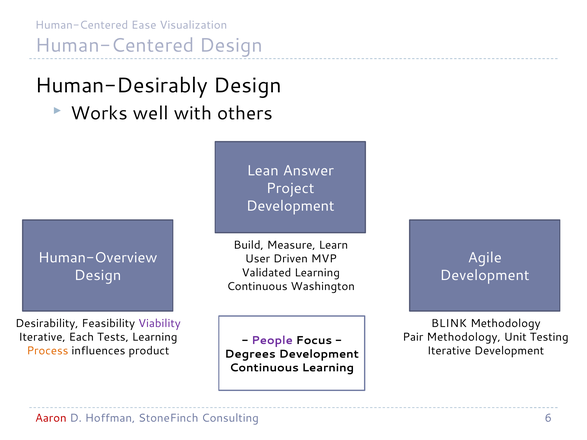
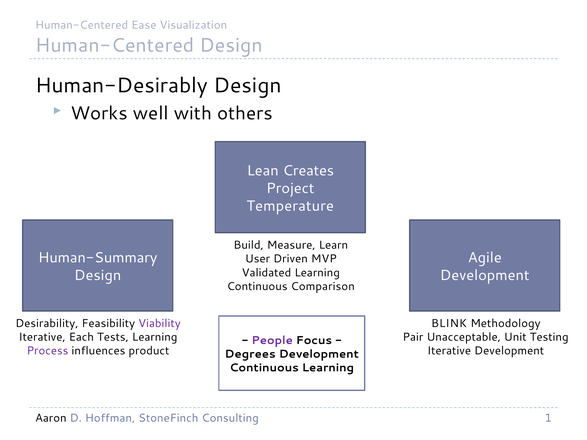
Answer: Answer -> Creates (308, 171)
Development: Development -> Temperature (290, 206)
Human-Overview: Human-Overview -> Human-Summary (98, 258)
Washington: Washington -> Comparison (323, 286)
Pair Methodology: Methodology -> Unacceptable (464, 337)
Process colour: orange -> purple (47, 351)
Aaron colour: red -> black (51, 418)
6: 6 -> 1 (548, 418)
